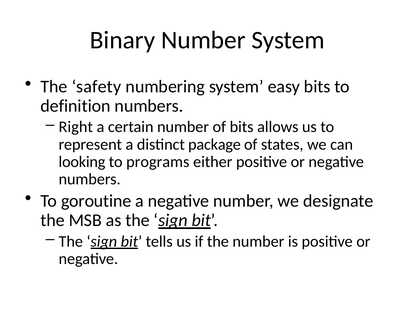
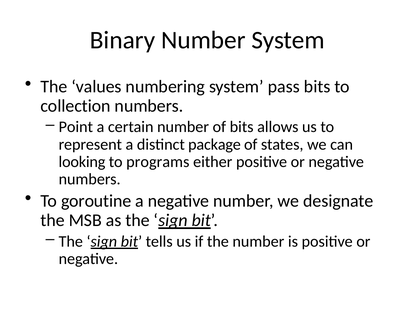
safety: safety -> values (97, 87)
easy: easy -> pass (284, 87)
definition: definition -> collection (76, 106)
Right: Right -> Point (76, 127)
